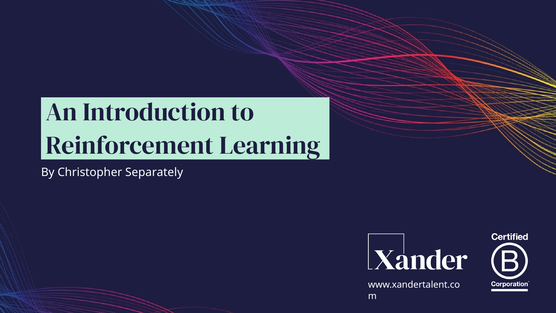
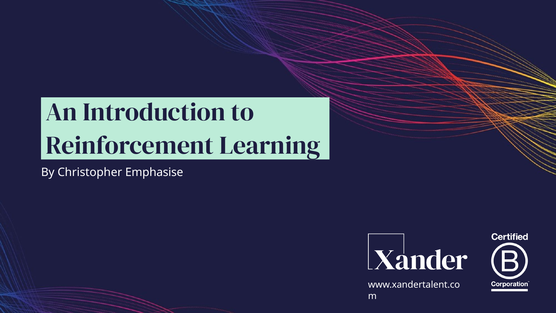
Separately: Separately -> Emphasise (154, 172)
